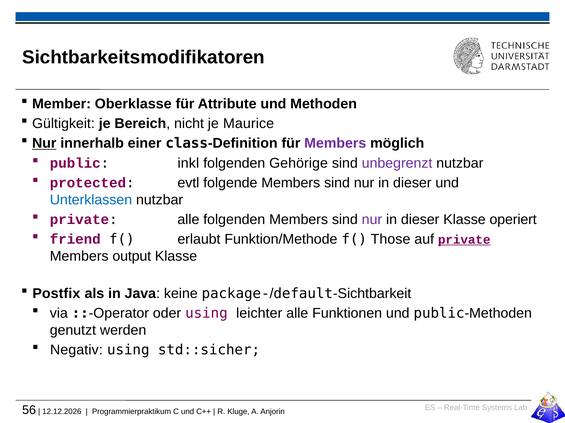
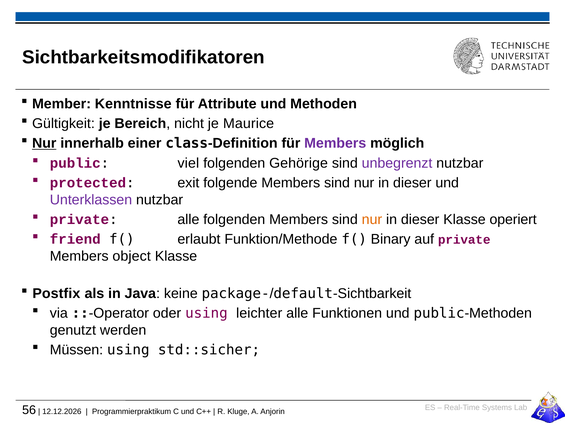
Oberklasse: Oberklasse -> Kenntnisse (133, 104)
inkl: inkl -> viel (188, 163)
evtl: evtl -> exit (188, 183)
Unterklassen colour: blue -> purple (91, 200)
nur colour: purple -> orange (372, 220)
Those: Those -> Binary (391, 240)
private underline: present -> none (464, 240)
output: output -> object (132, 257)
Negativ: Negativ -> Müssen (76, 350)
